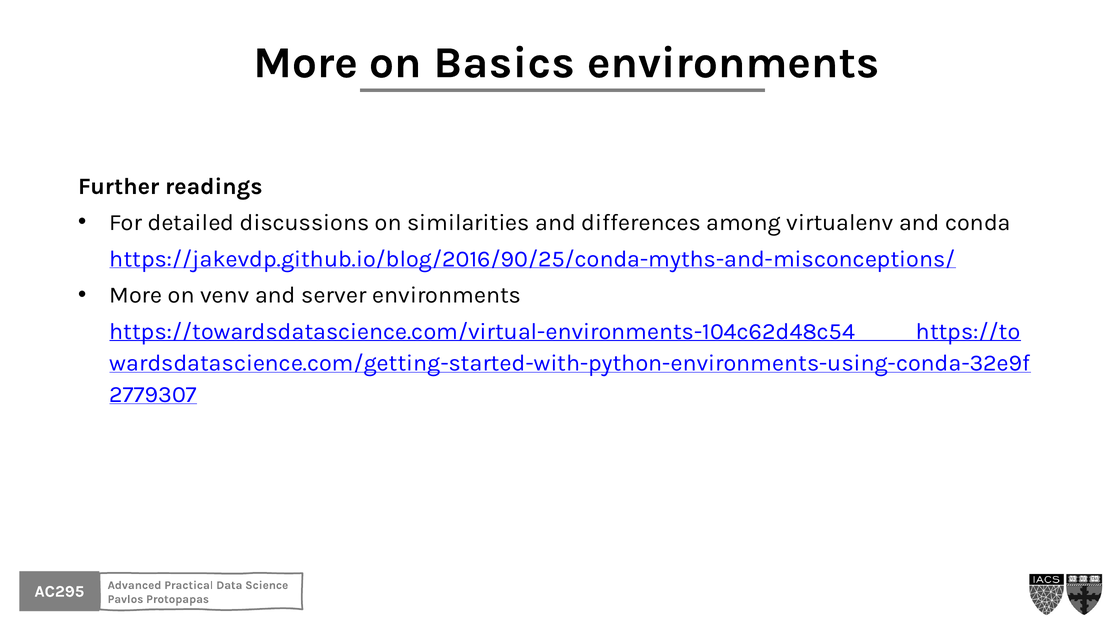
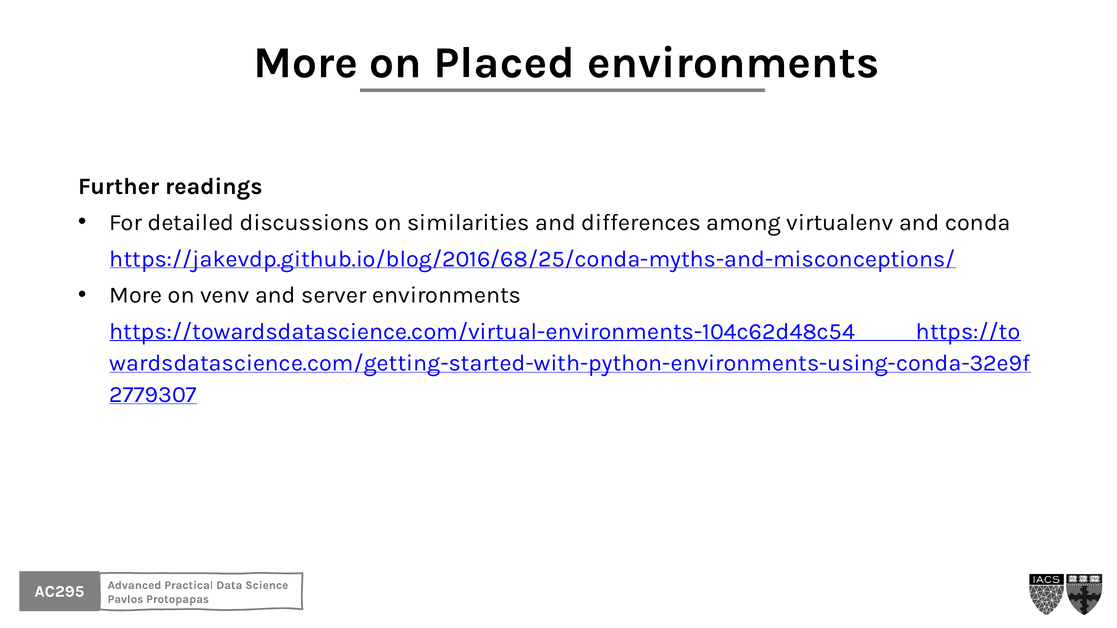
Basics: Basics -> Placed (504, 63)
https://jakevdp.github.io/blog/2016/90/25/conda-myths-and-misconceptions/: https://jakevdp.github.io/blog/2016/90/25/conda-myths-and-misconceptions/ -> https://jakevdp.github.io/blog/2016/68/25/conda-myths-and-misconceptions/ (532, 259)
